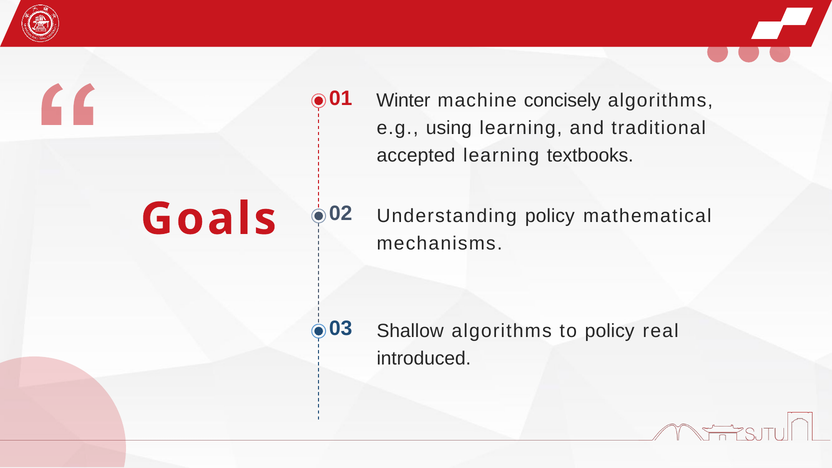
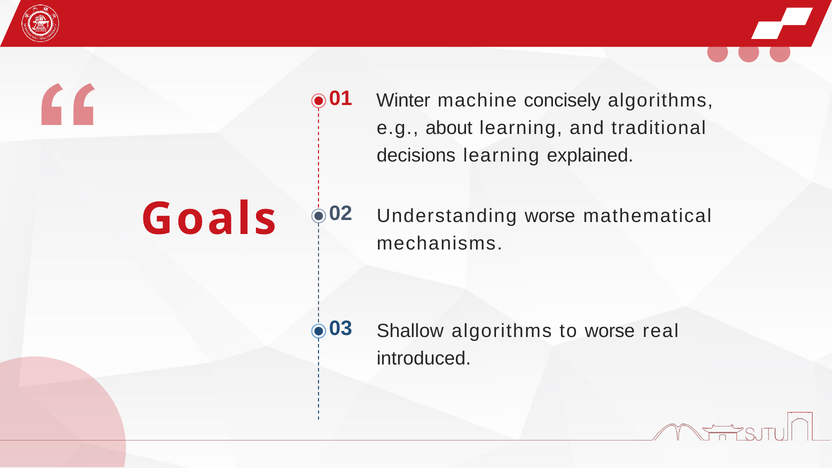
using: using -> about (449, 128)
accepted: accepted -> decisions (416, 156)
textbooks: textbooks -> explained (590, 156)
Understanding policy: policy -> worse (550, 216)
to policy: policy -> worse (610, 331)
